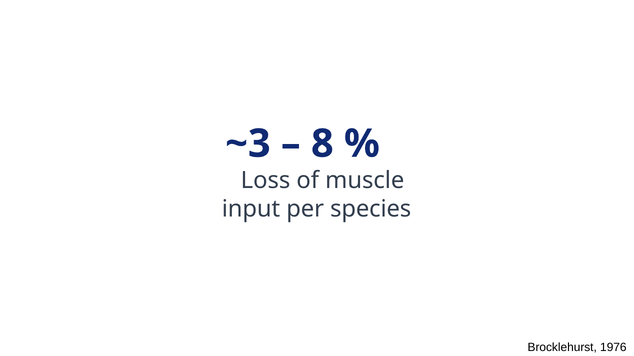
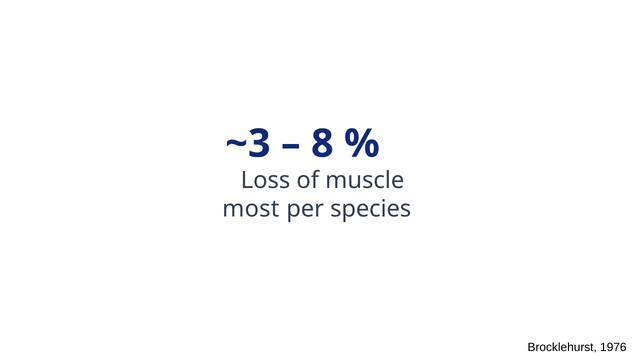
input: input -> most (251, 209)
